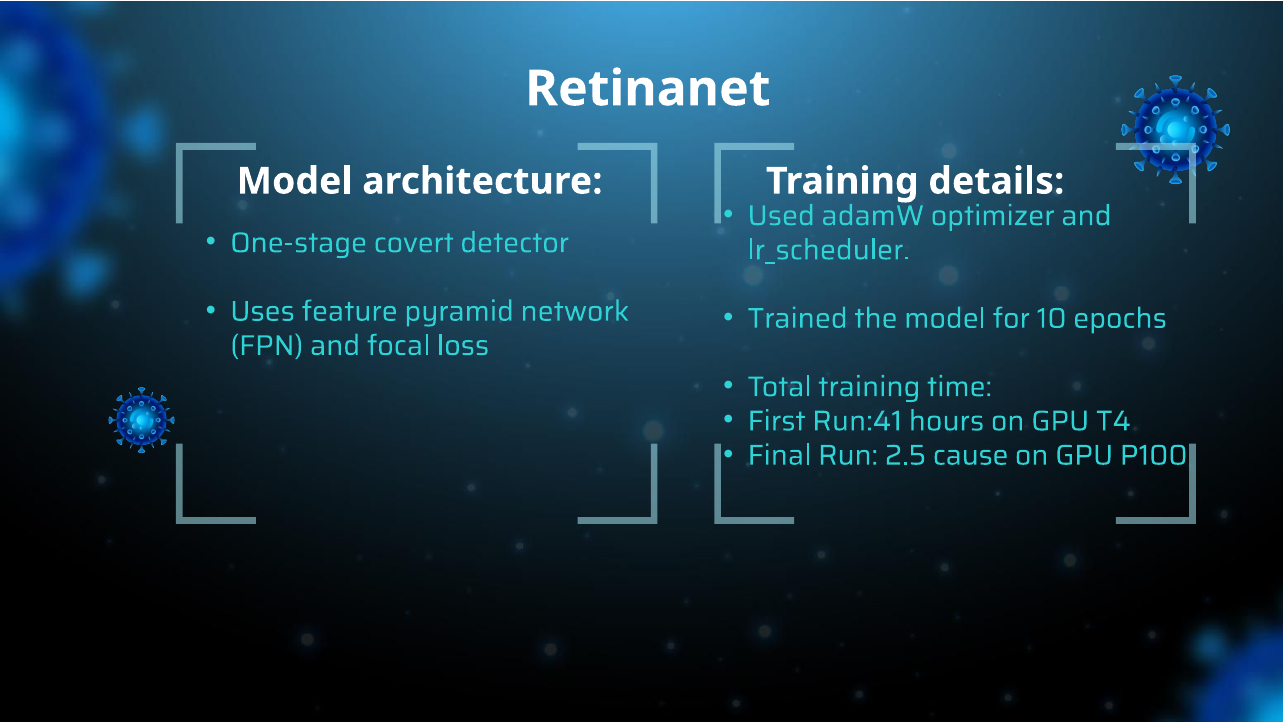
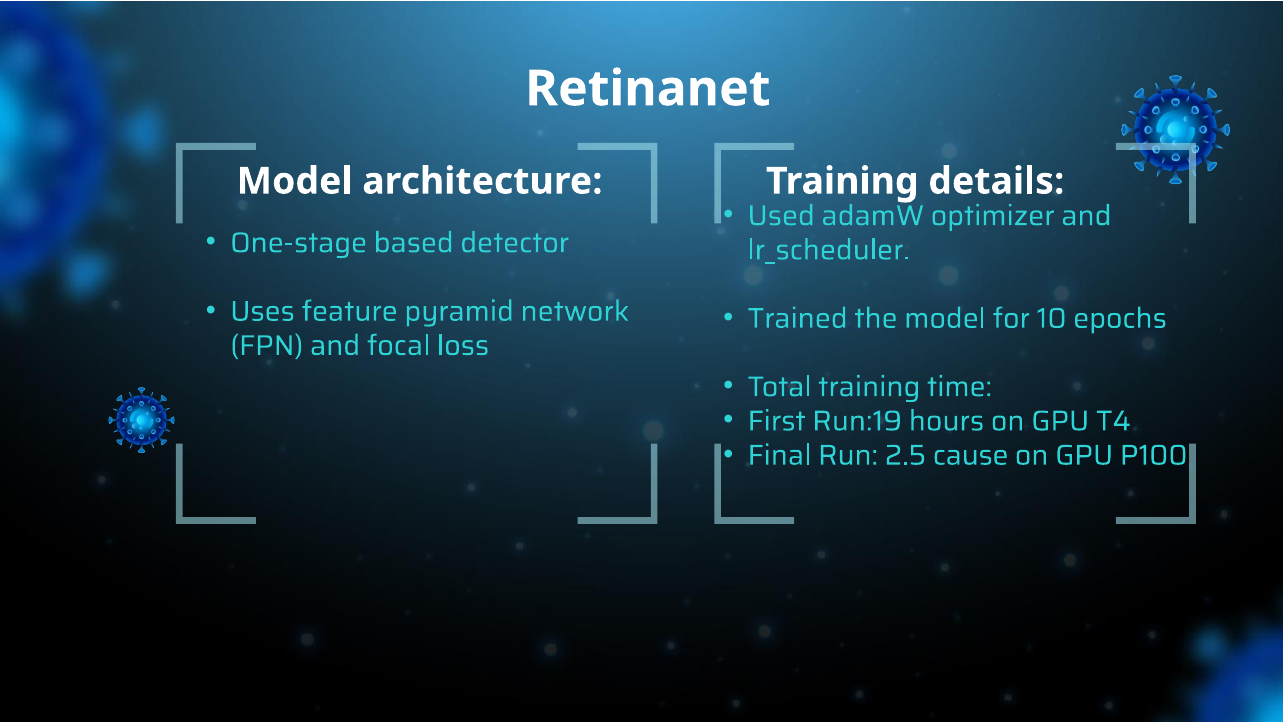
covert: covert -> based (414, 243)
Run:41: Run:41 -> Run:19 (857, 421)
